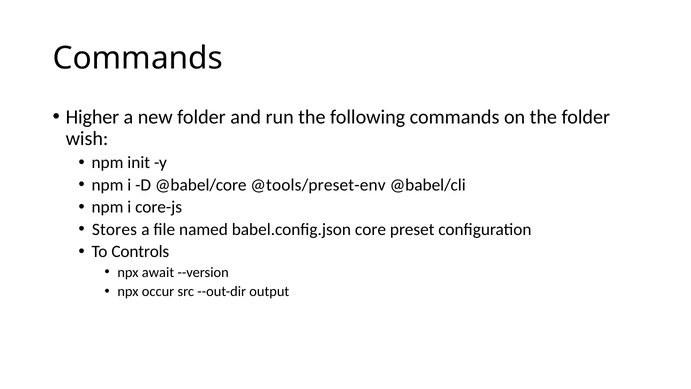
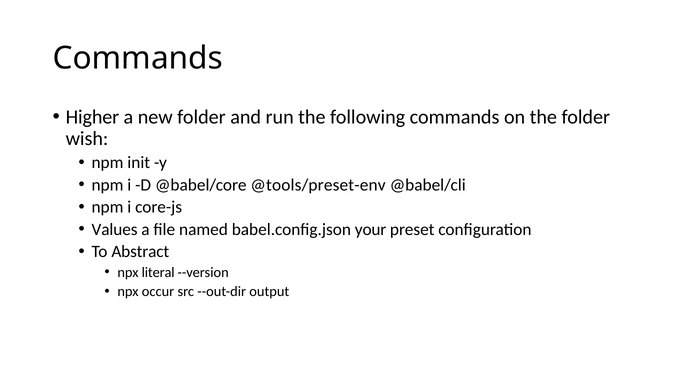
Stores: Stores -> Values (115, 229)
core: core -> your (371, 229)
Controls: Controls -> Abstract (140, 251)
await: await -> literal (158, 272)
